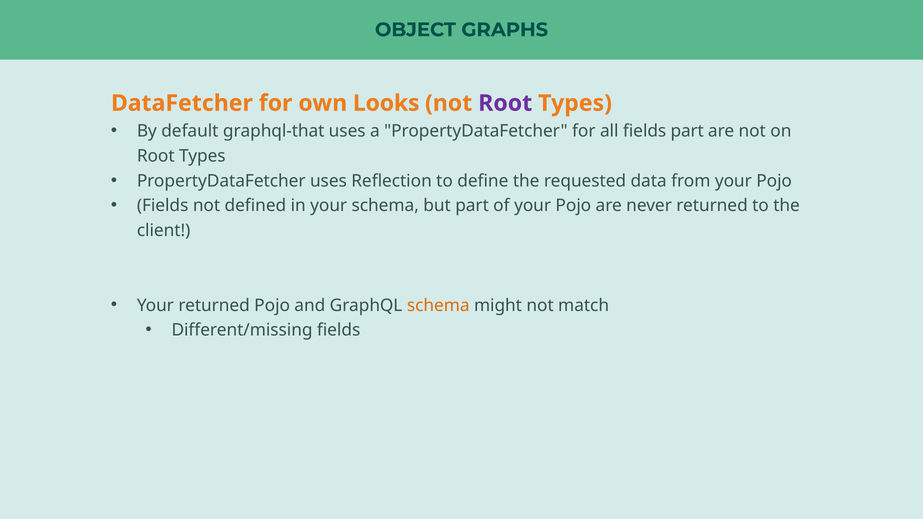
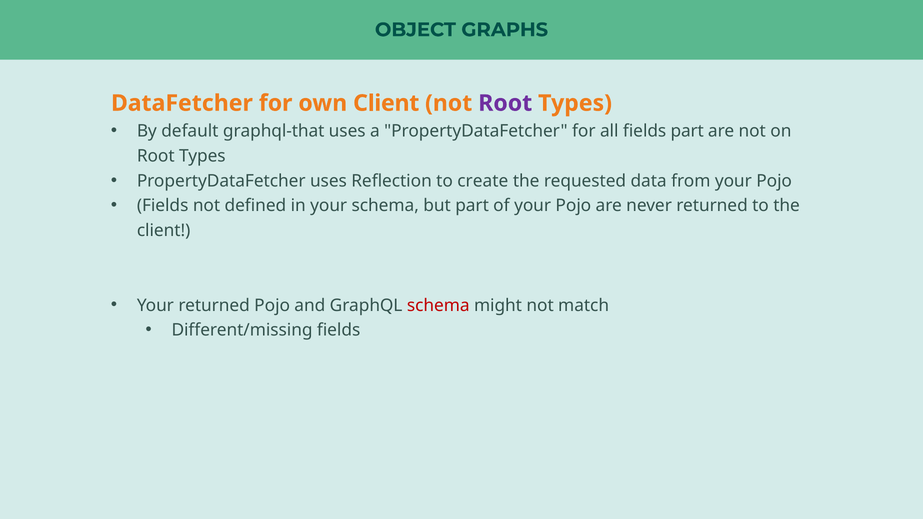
own Looks: Looks -> Client (386, 103)
define: define -> create (483, 181)
schema colour: orange -> red (438, 305)
